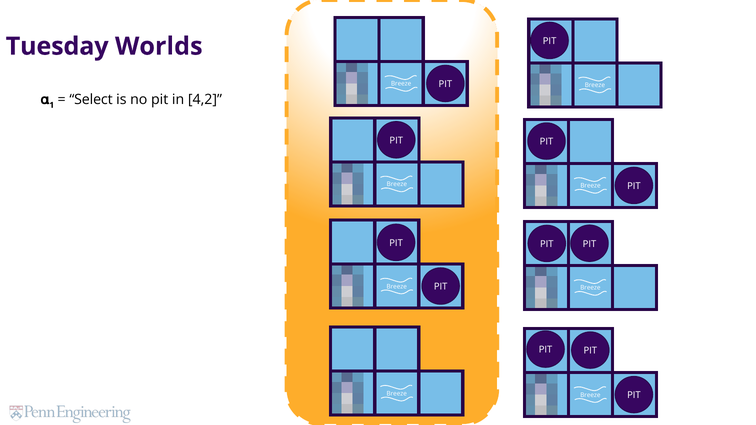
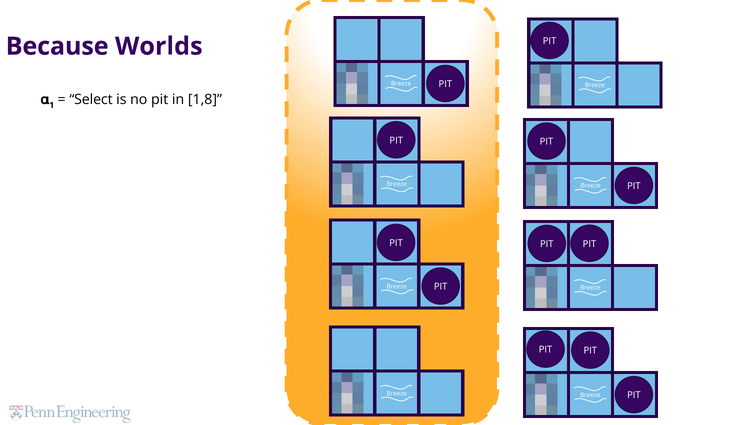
Tuesday: Tuesday -> Because (57, 46)
4,2: 4,2 -> 1,8 (205, 100)
